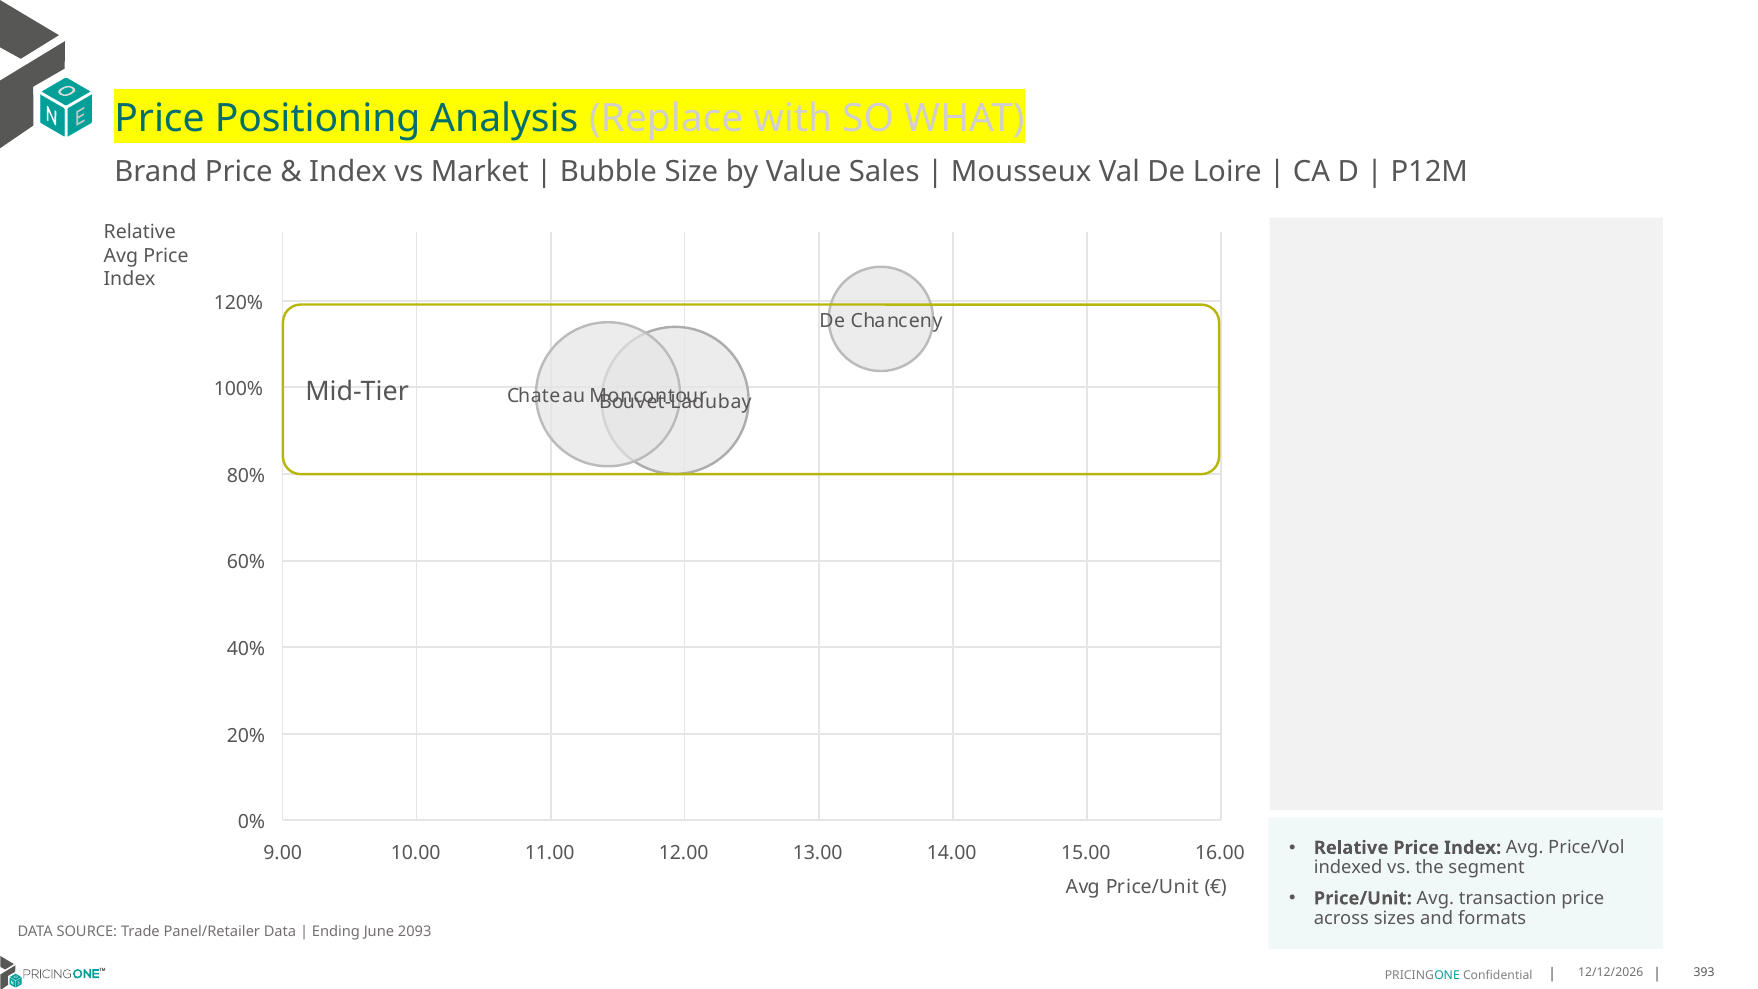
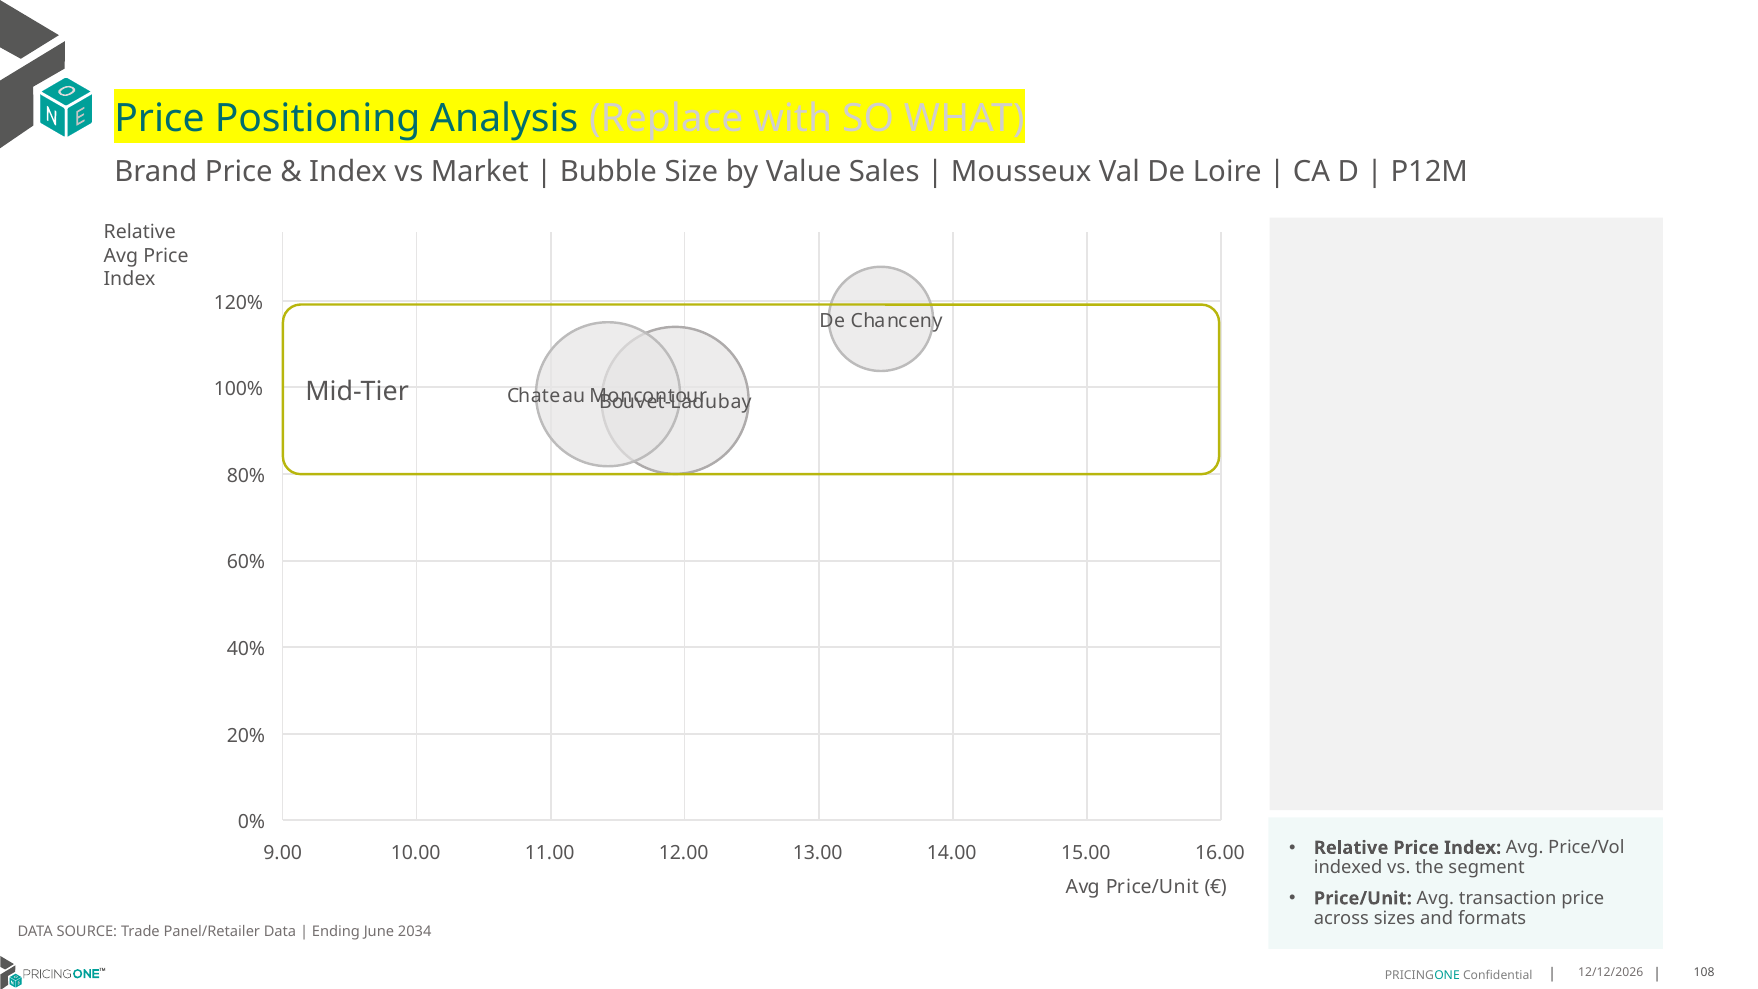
2093: 2093 -> 2034 (415, 931)
393: 393 -> 108 (1704, 972)
